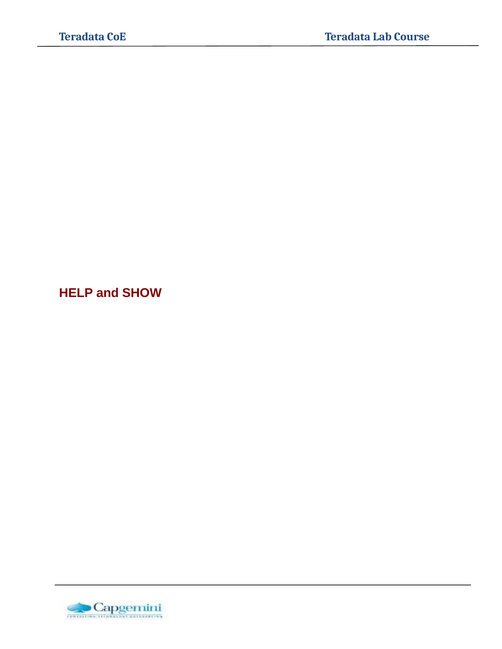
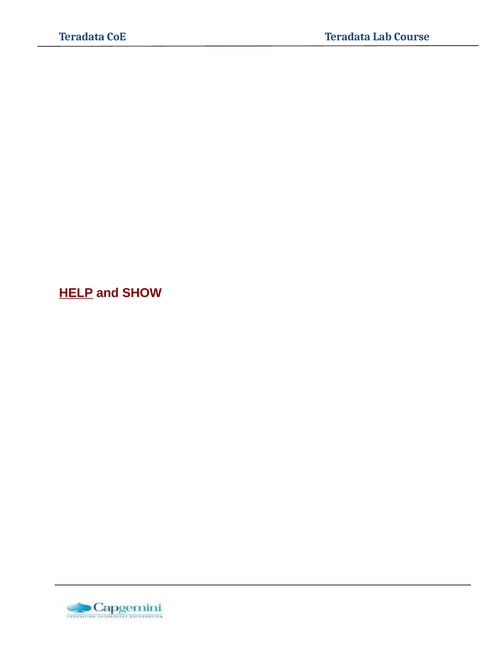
HELP underline: none -> present (76, 293)
